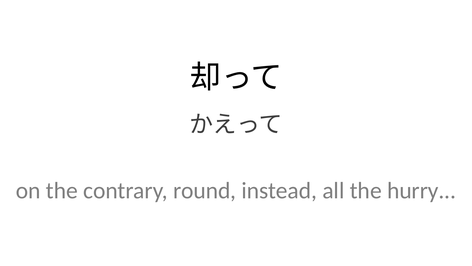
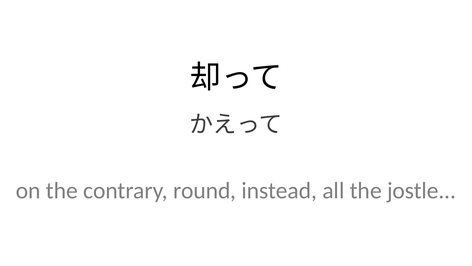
hurry: hurry -> jostle (422, 190)
